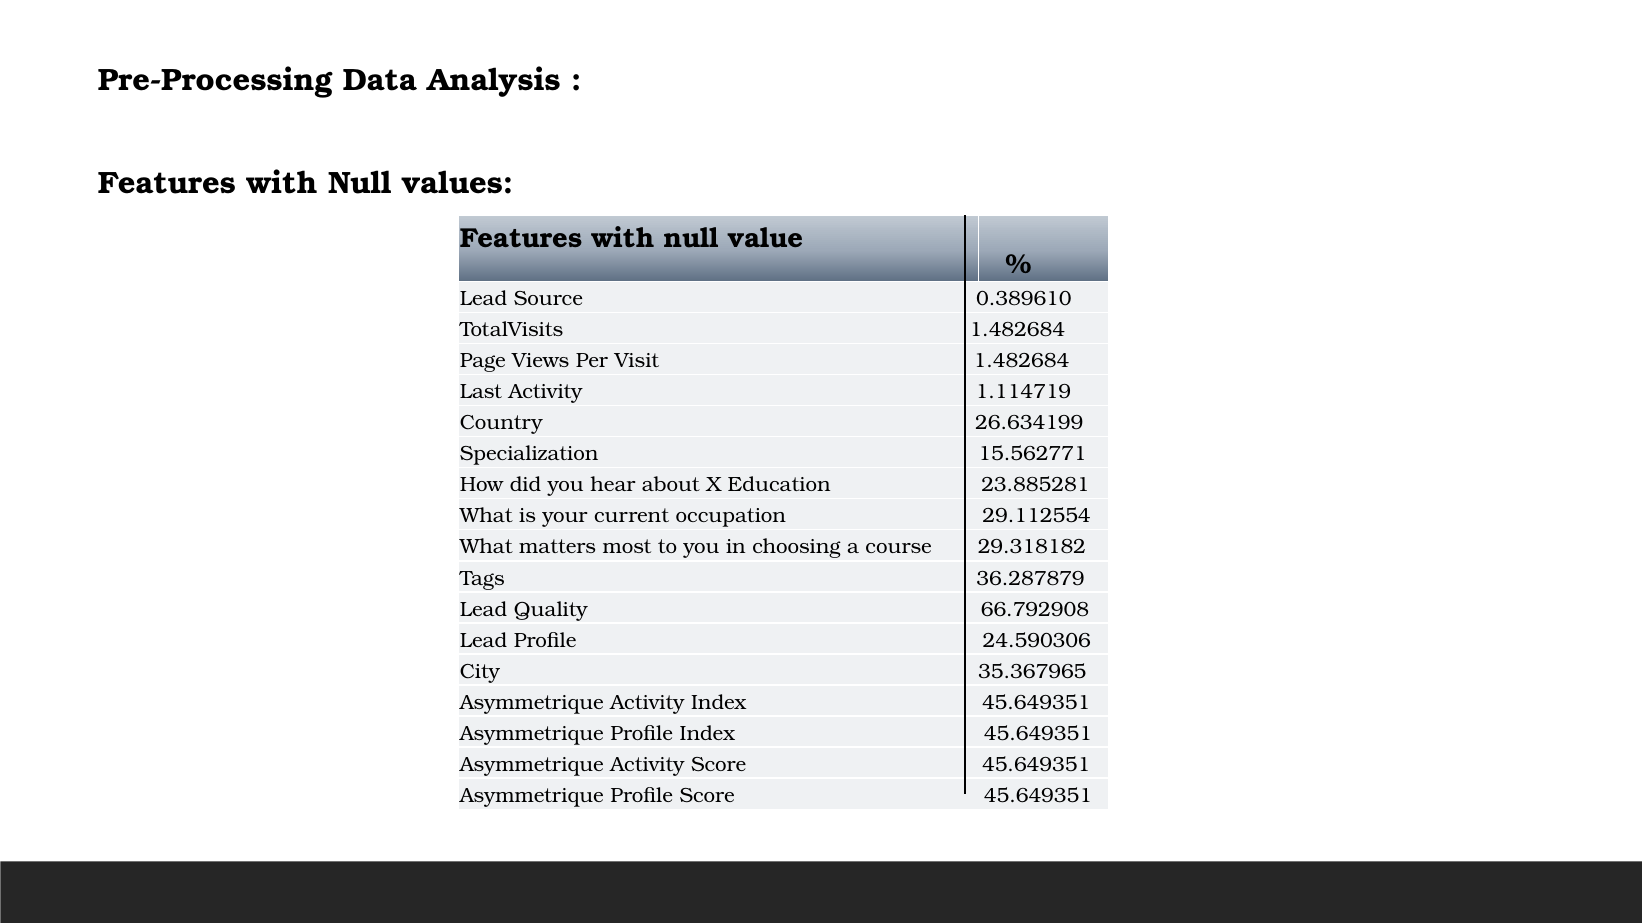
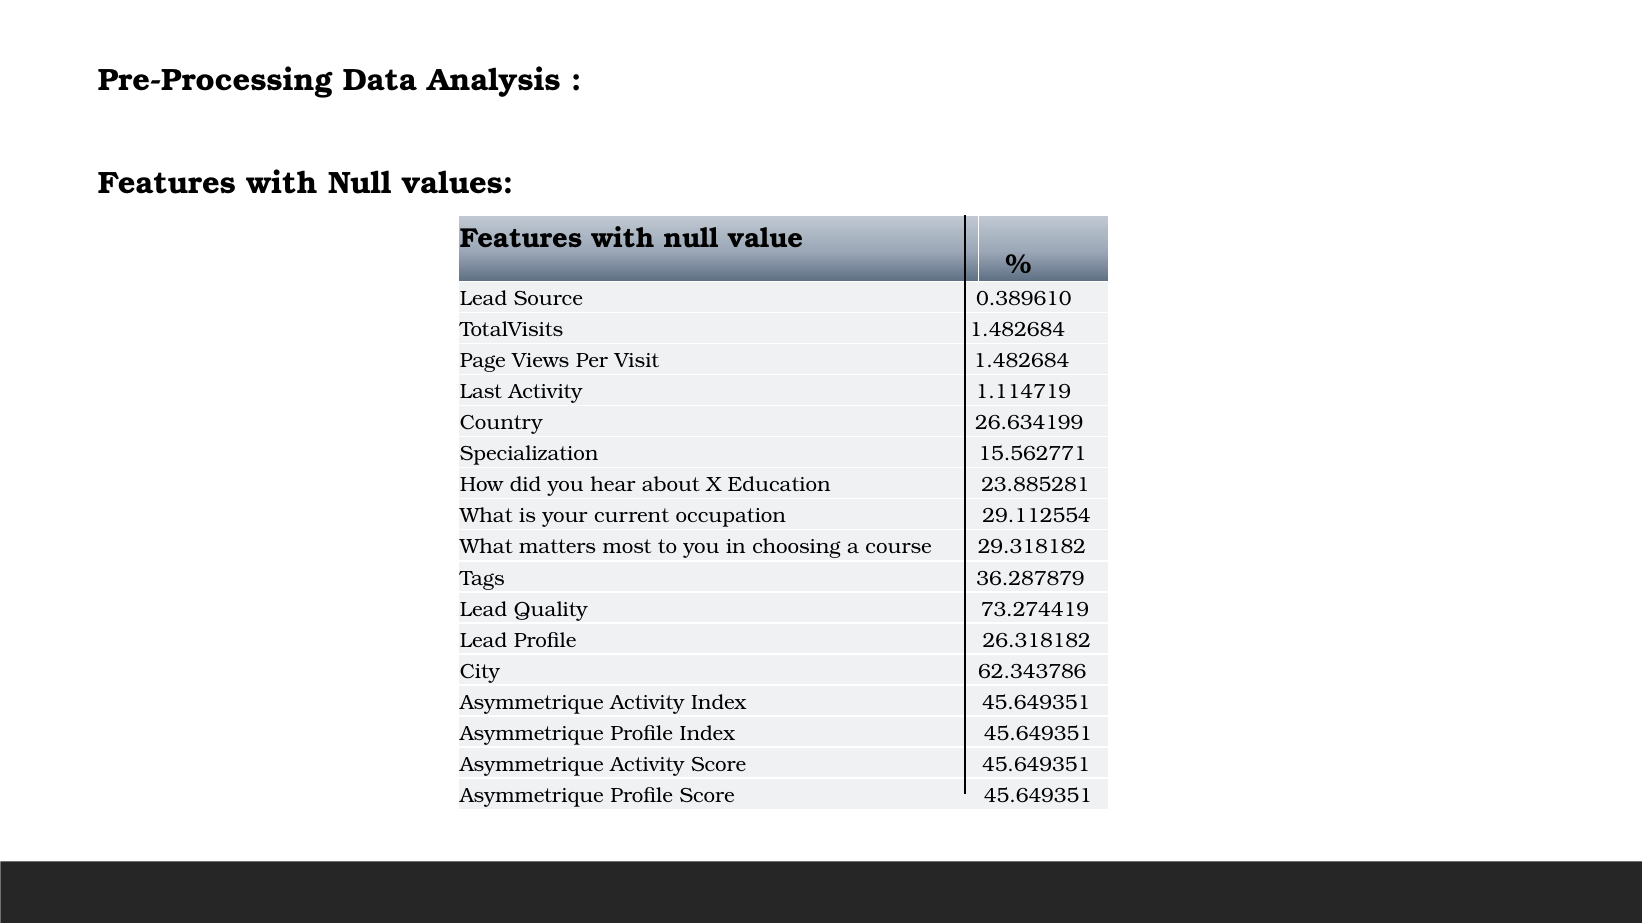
66.792908: 66.792908 -> 73.274419 (1035, 610)
24.590306: 24.590306 -> 26.318182 (1037, 641)
35.367965: 35.367965 -> 62.343786 (1032, 672)
